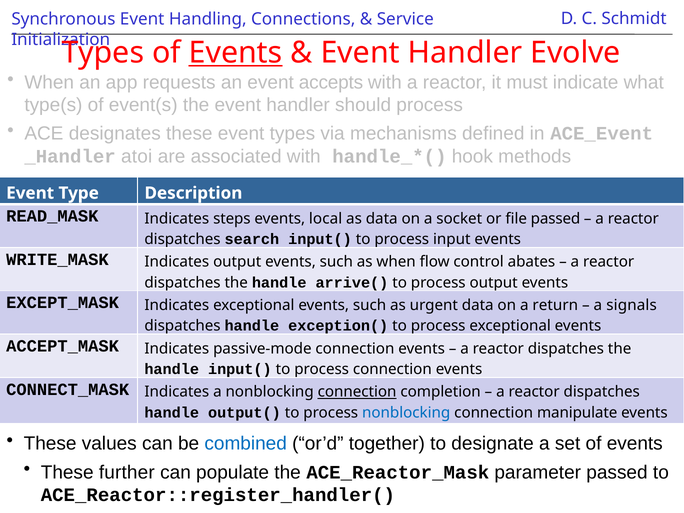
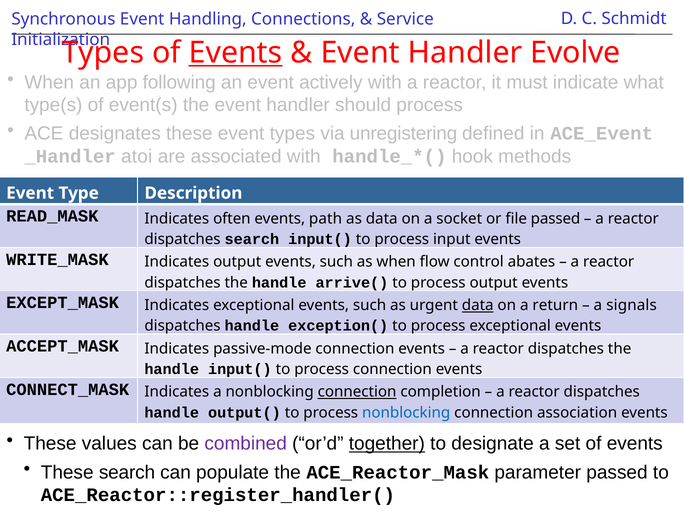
requests: requests -> following (179, 82)
accepts: accepts -> actively (331, 82)
mechanisms: mechanisms -> unregistering (404, 134)
steps: steps -> often (232, 219)
local: local -> path (326, 219)
data underline: none -> present (478, 305)
manipulate: manipulate -> association (577, 413)
combined colour: blue -> purple (246, 444)
together underline: none -> present (387, 444)
These further: further -> search (127, 472)
